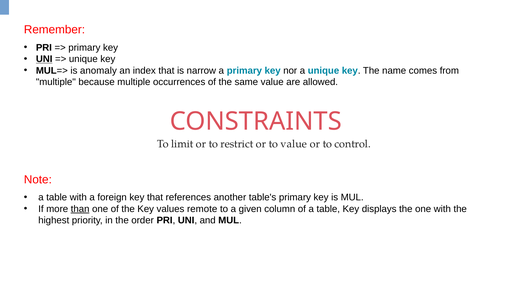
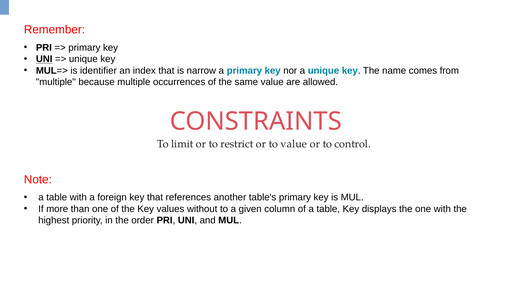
anomaly: anomaly -> identifier (98, 71)
than underline: present -> none (80, 209)
remote: remote -> without (202, 209)
